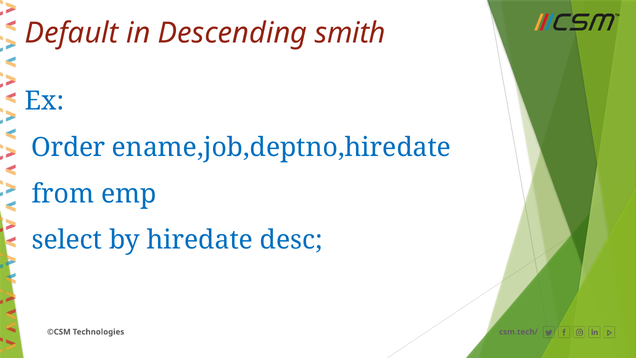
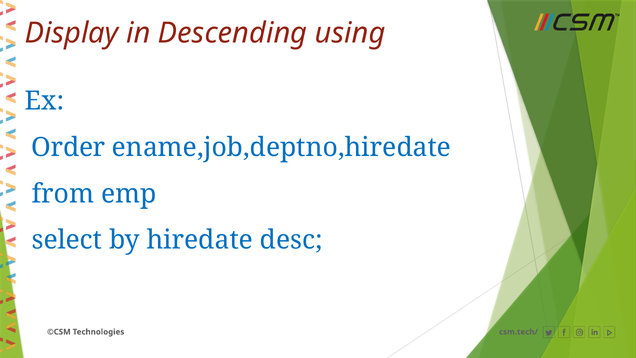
Default: Default -> Display (72, 33)
smith: smith -> using (350, 33)
